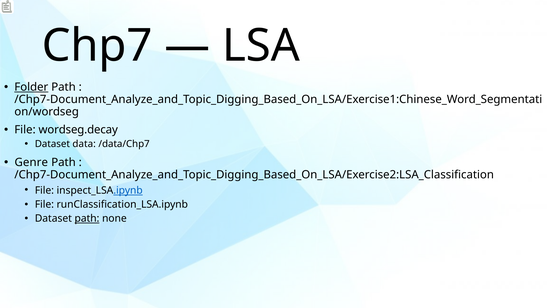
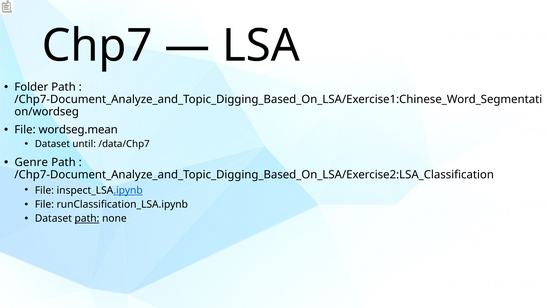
Folder underline: present -> none (31, 87)
wordseg.decay: wordseg.decay -> wordseg.mean (78, 130)
data: data -> until (84, 144)
